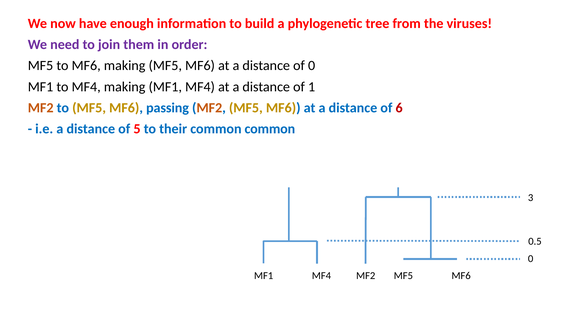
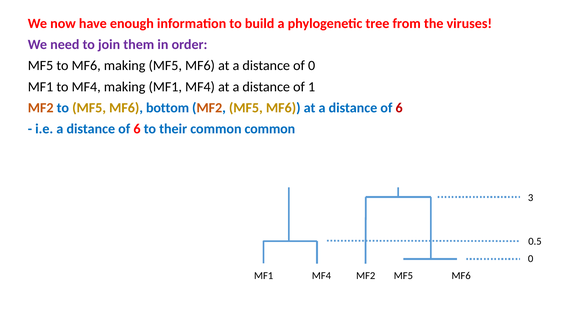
passing: passing -> bottom (168, 108)
5: 5 -> 6 (137, 129)
